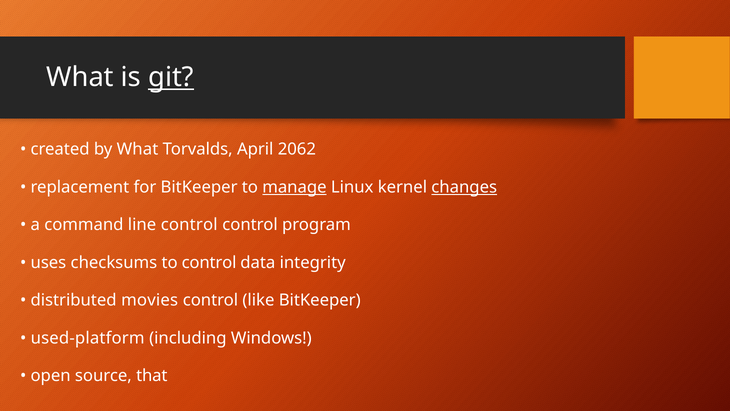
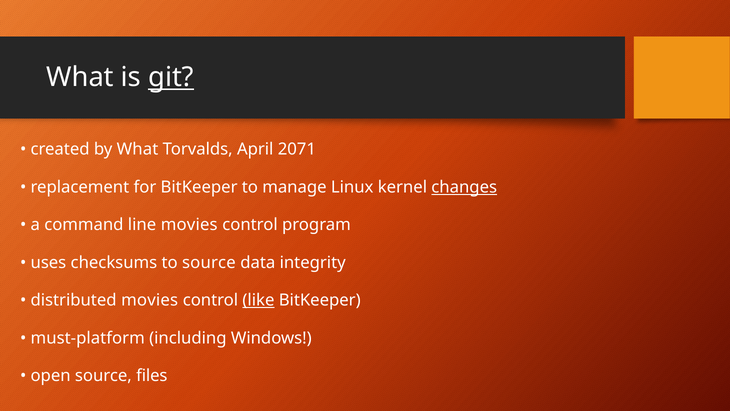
2062: 2062 -> 2071 (297, 149)
manage underline: present -> none (294, 187)
line control: control -> movies (189, 225)
to control: control -> source (209, 262)
like underline: none -> present (258, 300)
used-platform: used-platform -> must-platform (88, 338)
that: that -> files (152, 376)
